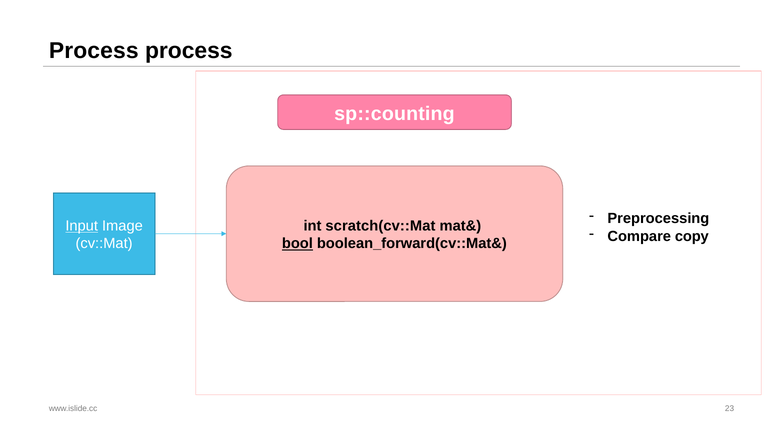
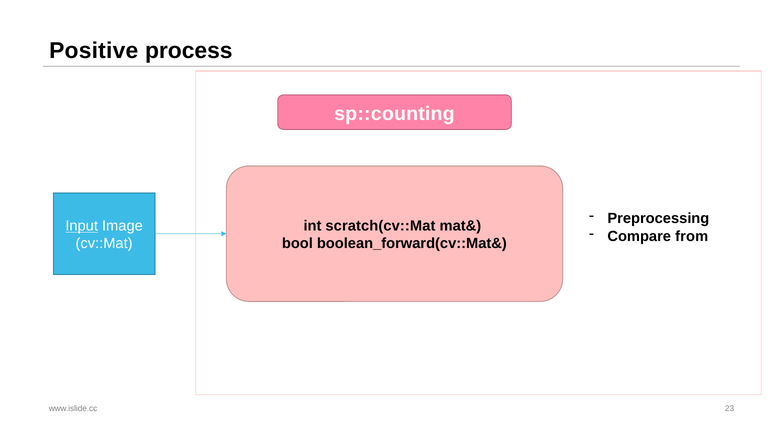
Process: Process -> Positive (94, 51)
copy: copy -> from (692, 236)
bool underline: present -> none (297, 243)
